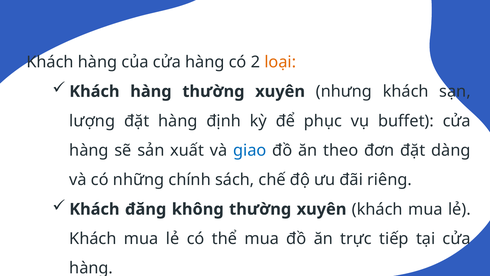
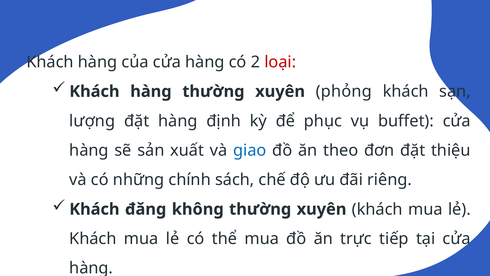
loại colour: orange -> red (280, 62)
nhưng: nhưng -> phỏng (344, 91)
dàng: dàng -> thiệu (451, 150)
